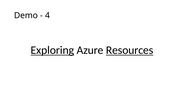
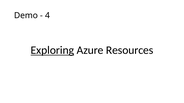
Resources underline: present -> none (130, 50)
